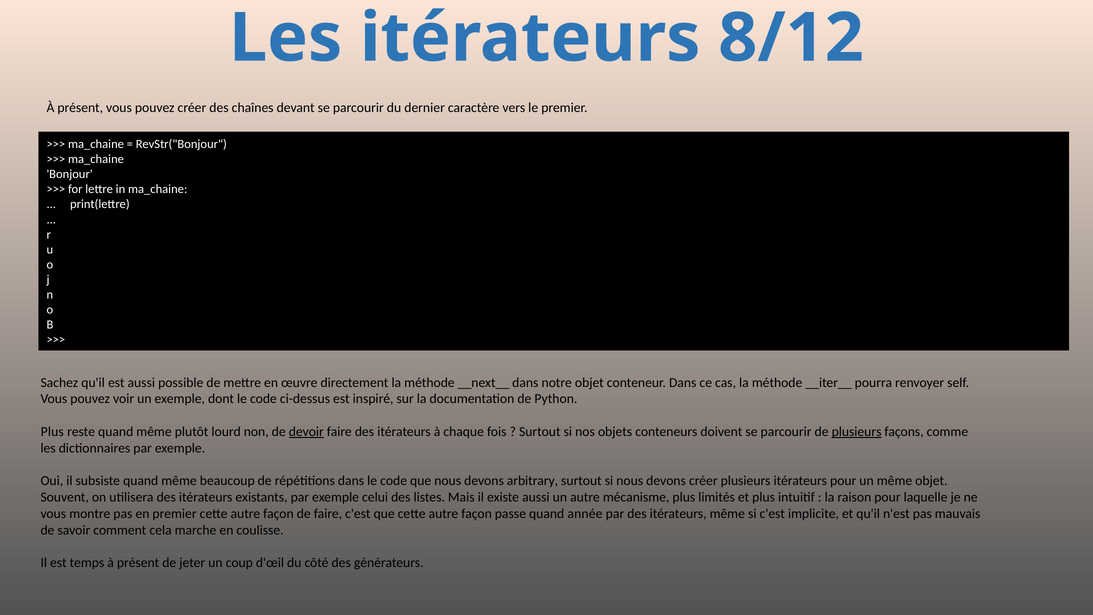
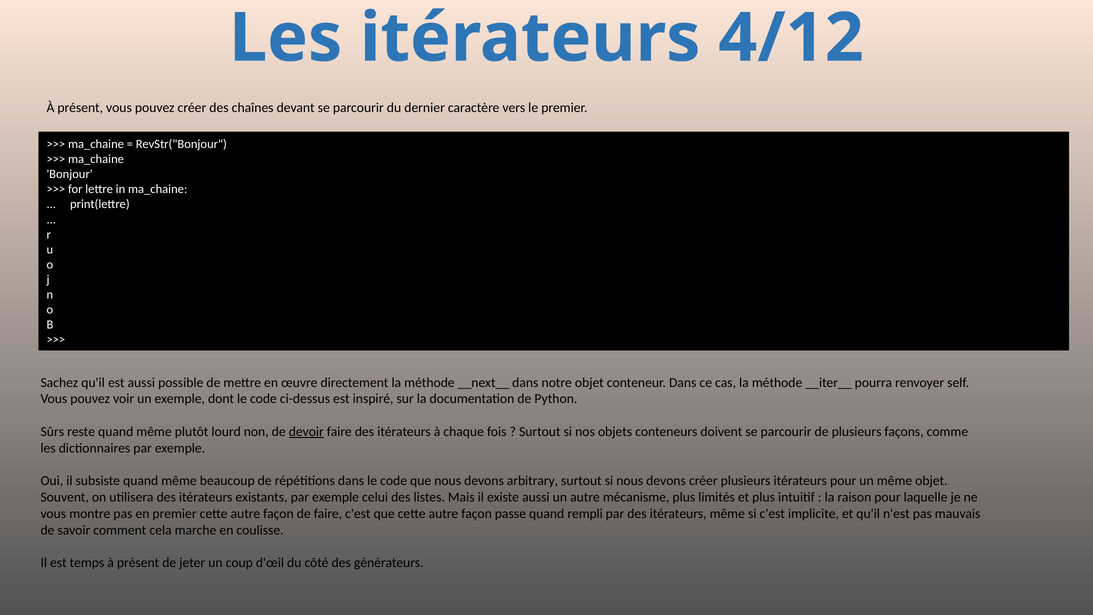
8/12: 8/12 -> 4/12 (791, 38)
Plus: Plus -> Sûrs (52, 432)
plusieurs underline: present -> none (857, 432)
année: année -> rempli (585, 514)
